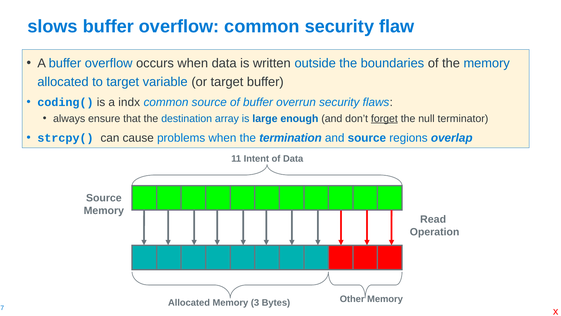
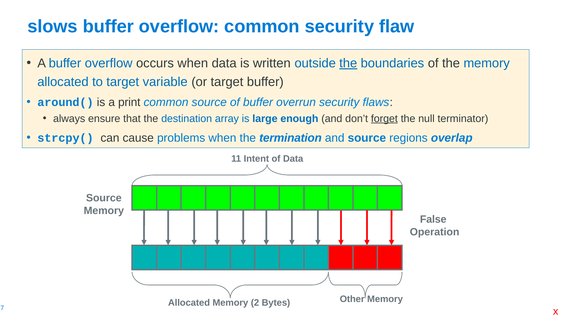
the underline: none -> present (348, 63)
coding(: coding( -> around( (65, 102)
indx: indx -> print (129, 102)
Read: Read -> False (433, 219)
3: 3 -> 2 (255, 302)
